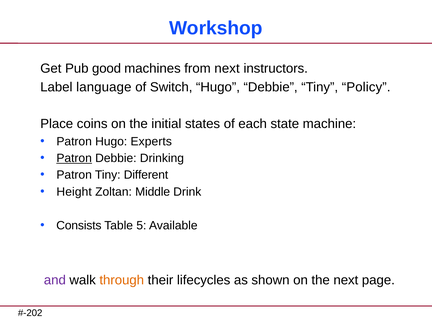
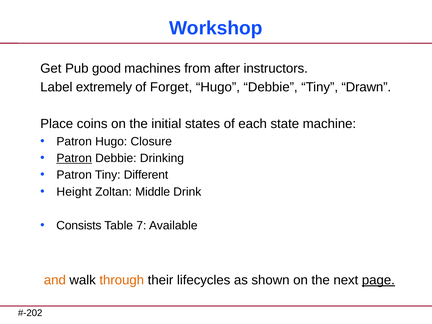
from next: next -> after (227, 69)
language: language -> extremely (104, 87)
Switch: Switch -> Forget (171, 87)
Policy: Policy -> Drawn (366, 87)
Experts: Experts -> Closure (151, 141)
5: 5 -> 7 (141, 225)
and colour: purple -> orange (55, 280)
page underline: none -> present (378, 280)
